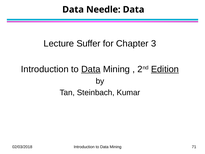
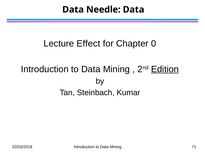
Suffer: Suffer -> Effect (88, 43)
3: 3 -> 0 (154, 43)
Data underline: present -> none (91, 69)
